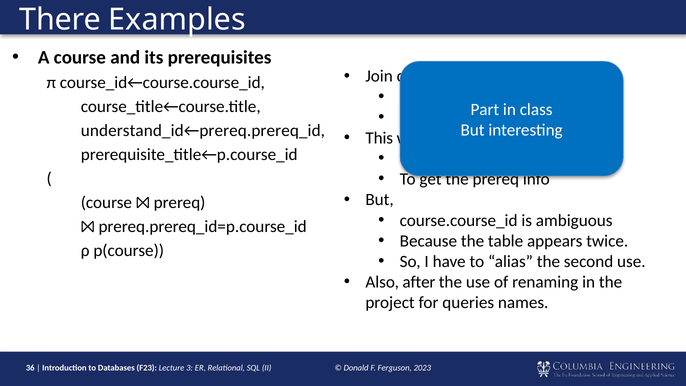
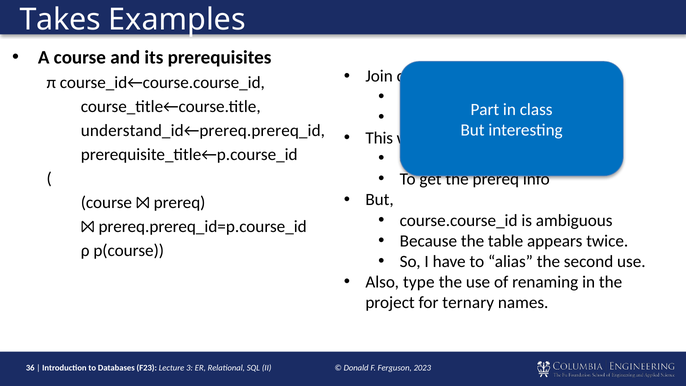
There: There -> Takes (60, 20)
after: after -> type (419, 282)
queries: queries -> ternary (468, 303)
